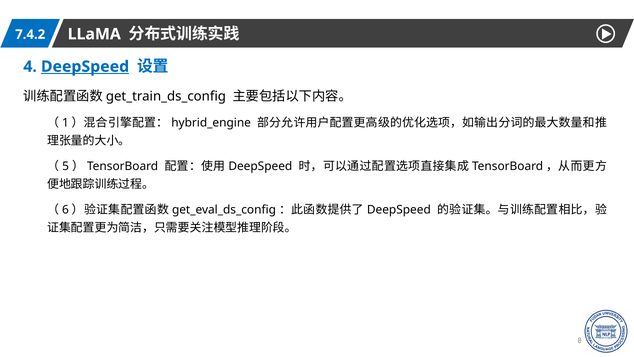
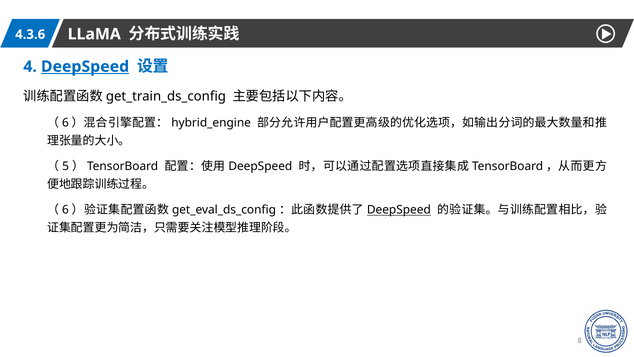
7.4.2: 7.4.2 -> 4.3.6 (30, 34)
1: 1 -> 6 (65, 123)
DeepSpeed underline: none -> present (399, 210)
